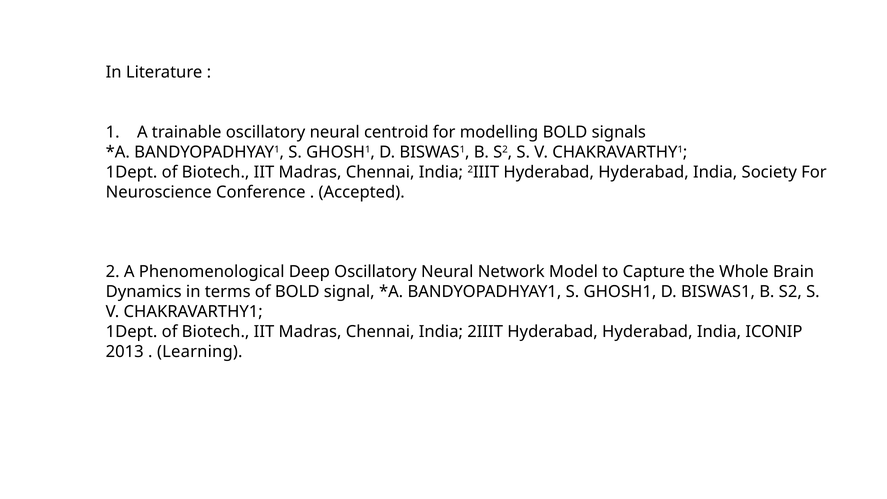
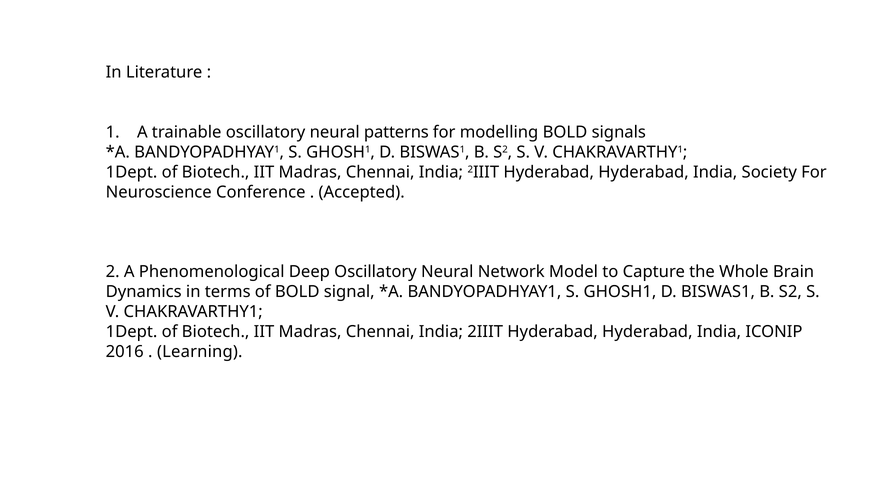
centroid: centroid -> patterns (396, 132)
2013: 2013 -> 2016 (125, 352)
